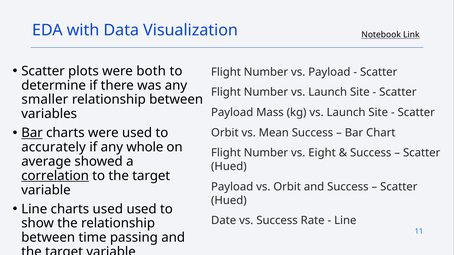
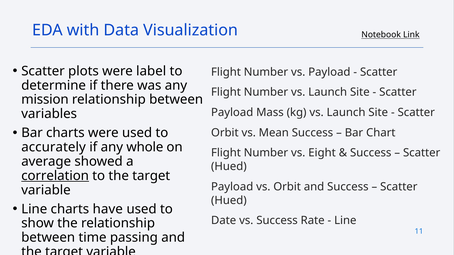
both: both -> label (151, 71)
smaller: smaller -> mission (45, 100)
Bar underline: present -> none (32, 133)
charts used: used -> have (108, 209)
